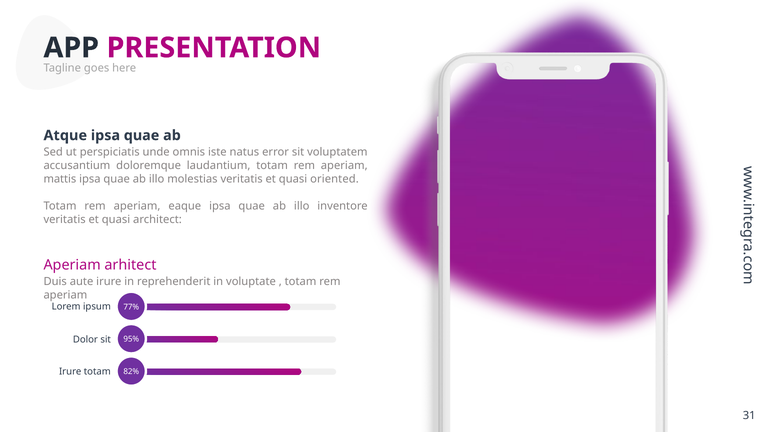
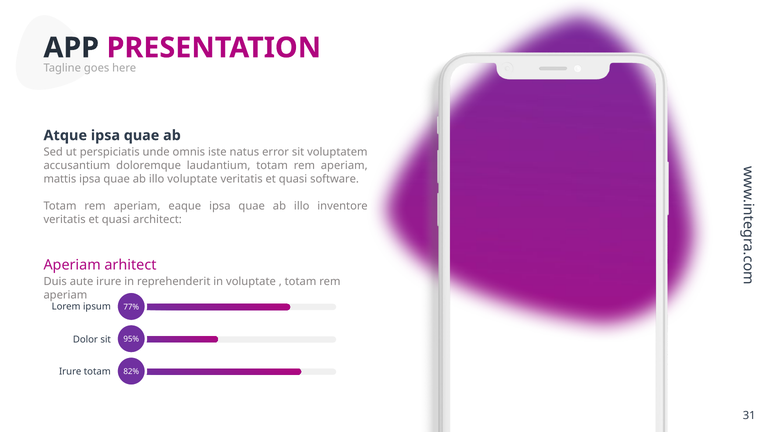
illo molestias: molestias -> voluptate (192, 179)
oriented: oriented -> software (335, 179)
